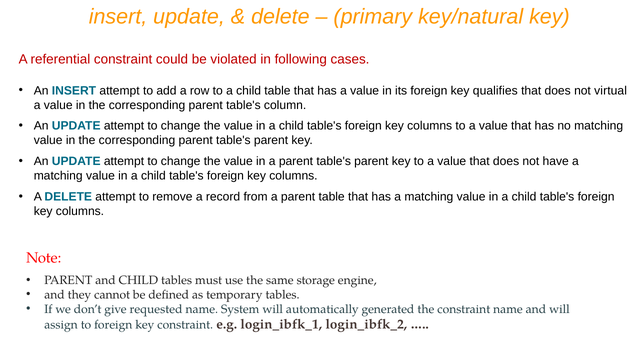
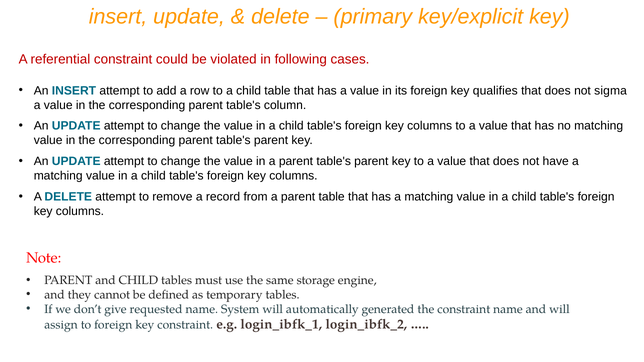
key/natural: key/natural -> key/explicit (471, 17)
virtual: virtual -> sigma (611, 91)
